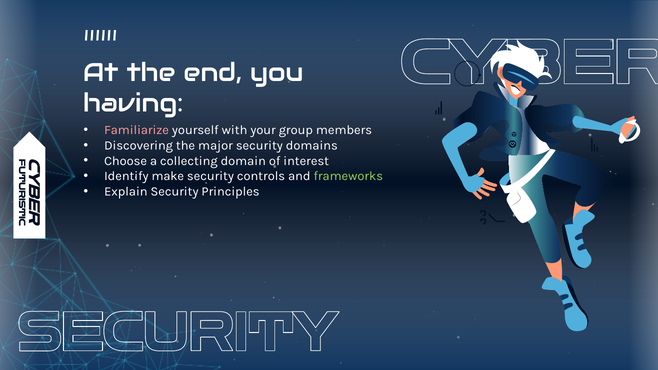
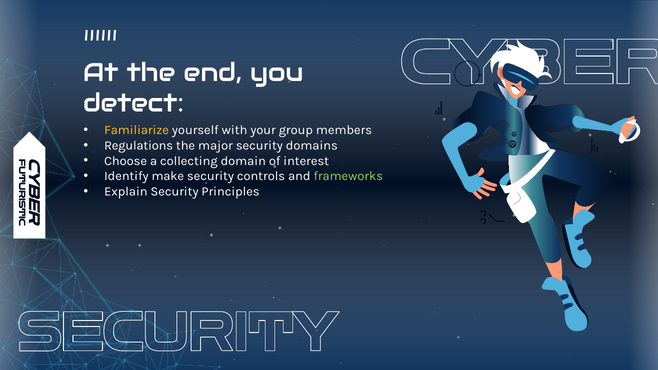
having: having -> detect (133, 103)
Familiarize colour: pink -> yellow (137, 130)
Discovering: Discovering -> Regulations (139, 146)
